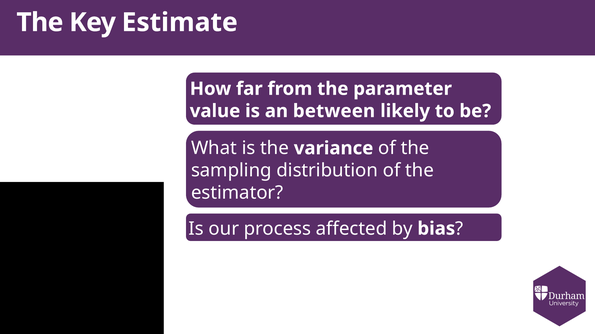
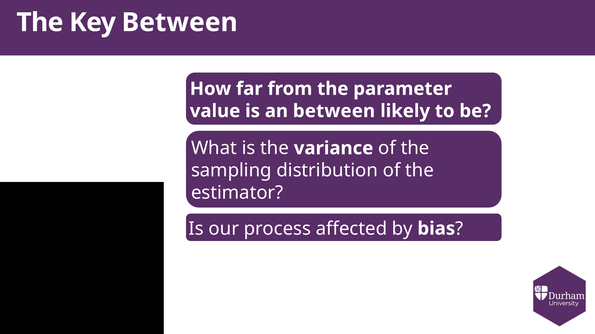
Key Estimate: Estimate -> Between (180, 22)
